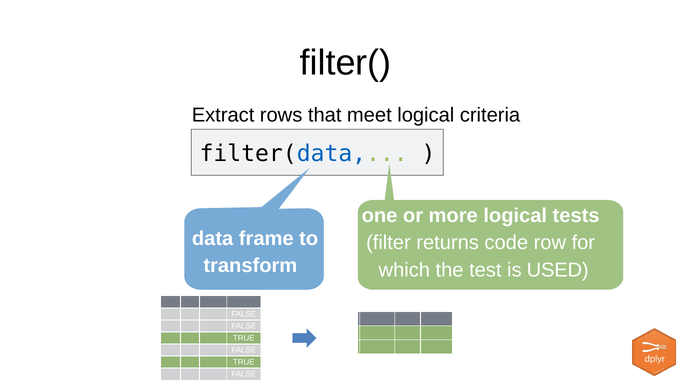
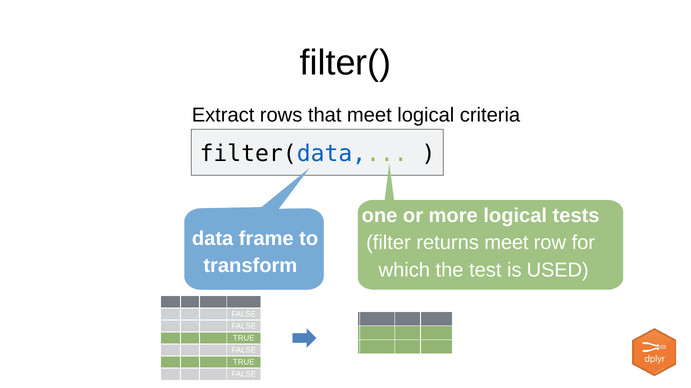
returns code: code -> meet (506, 243)
